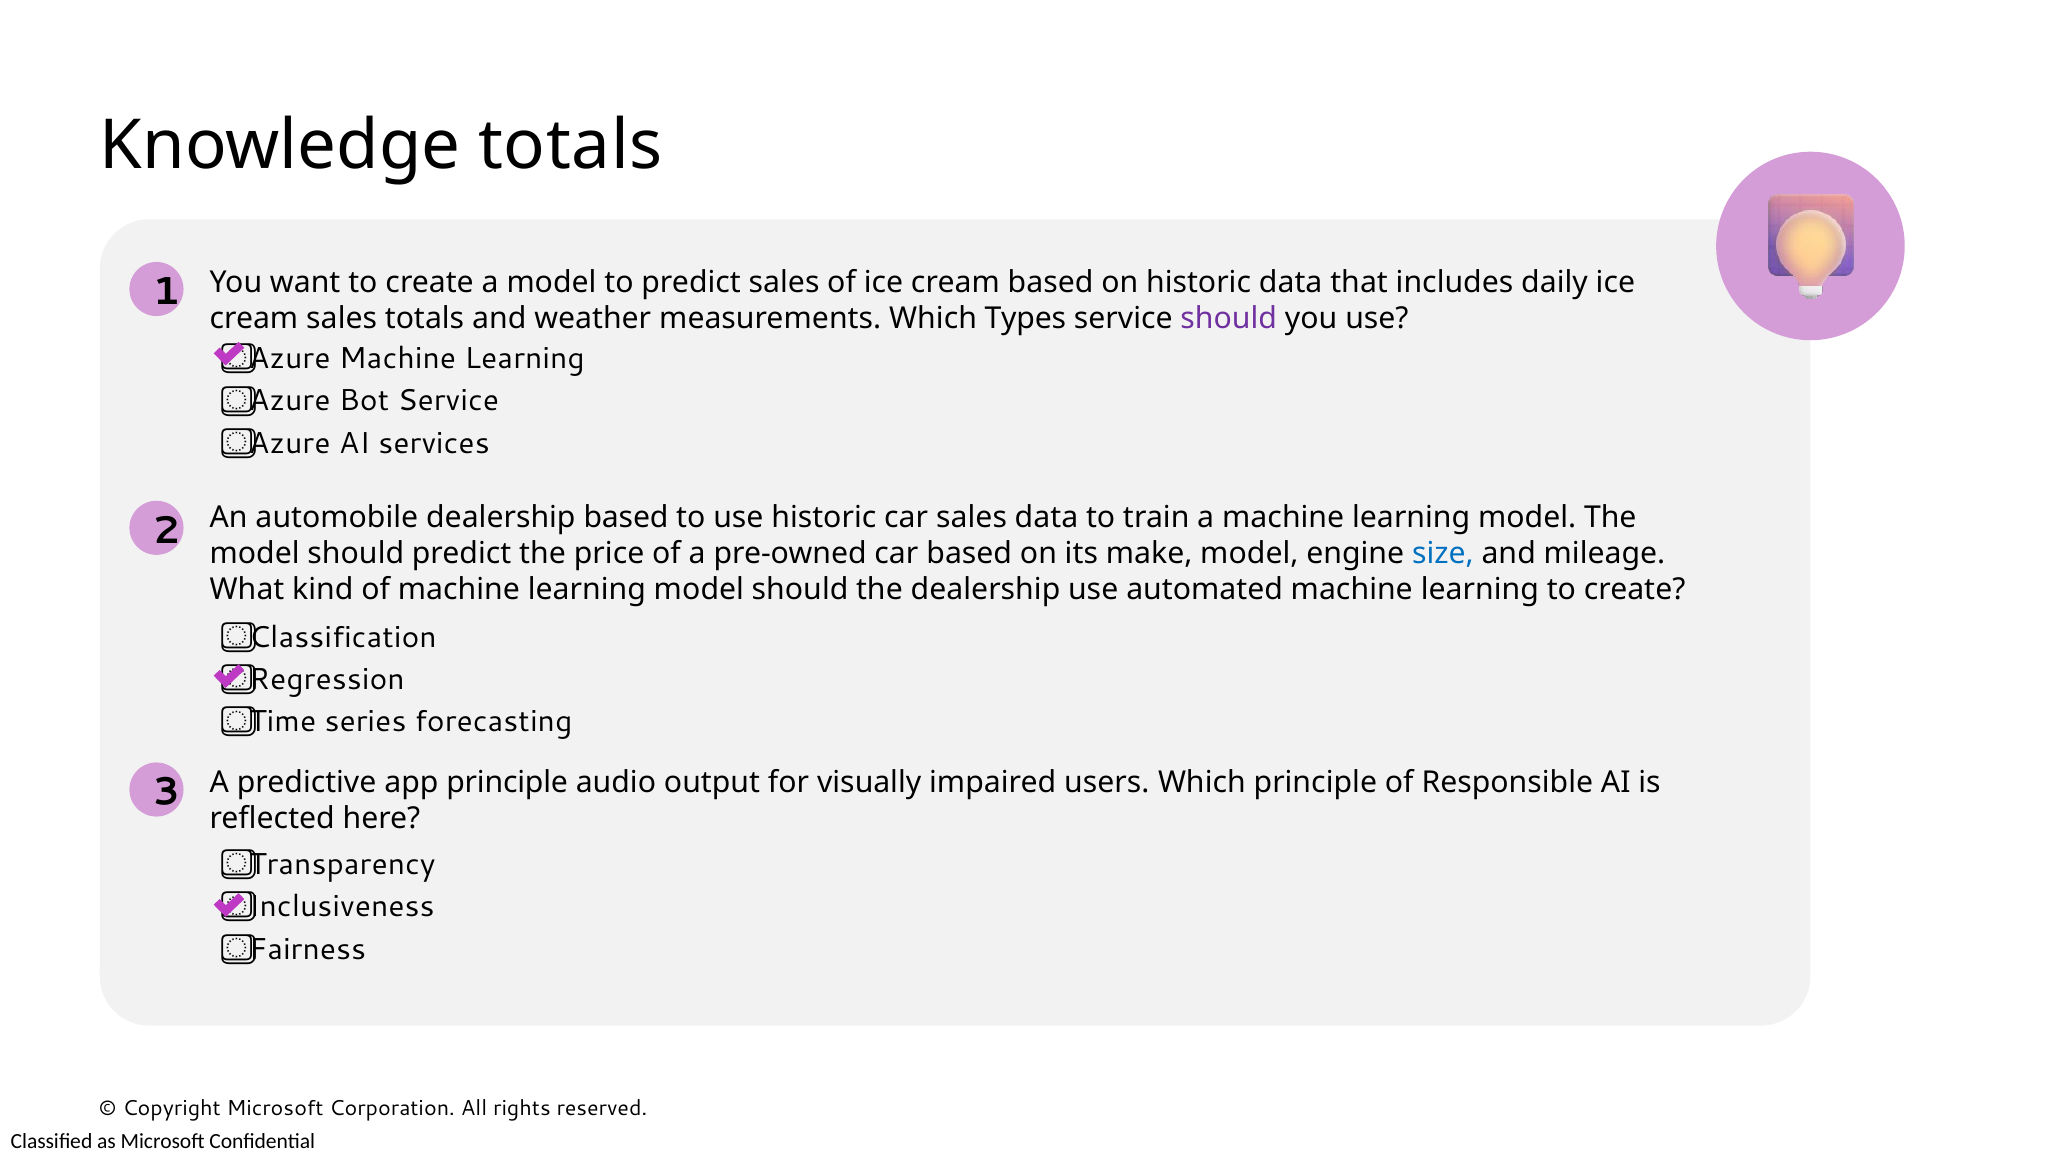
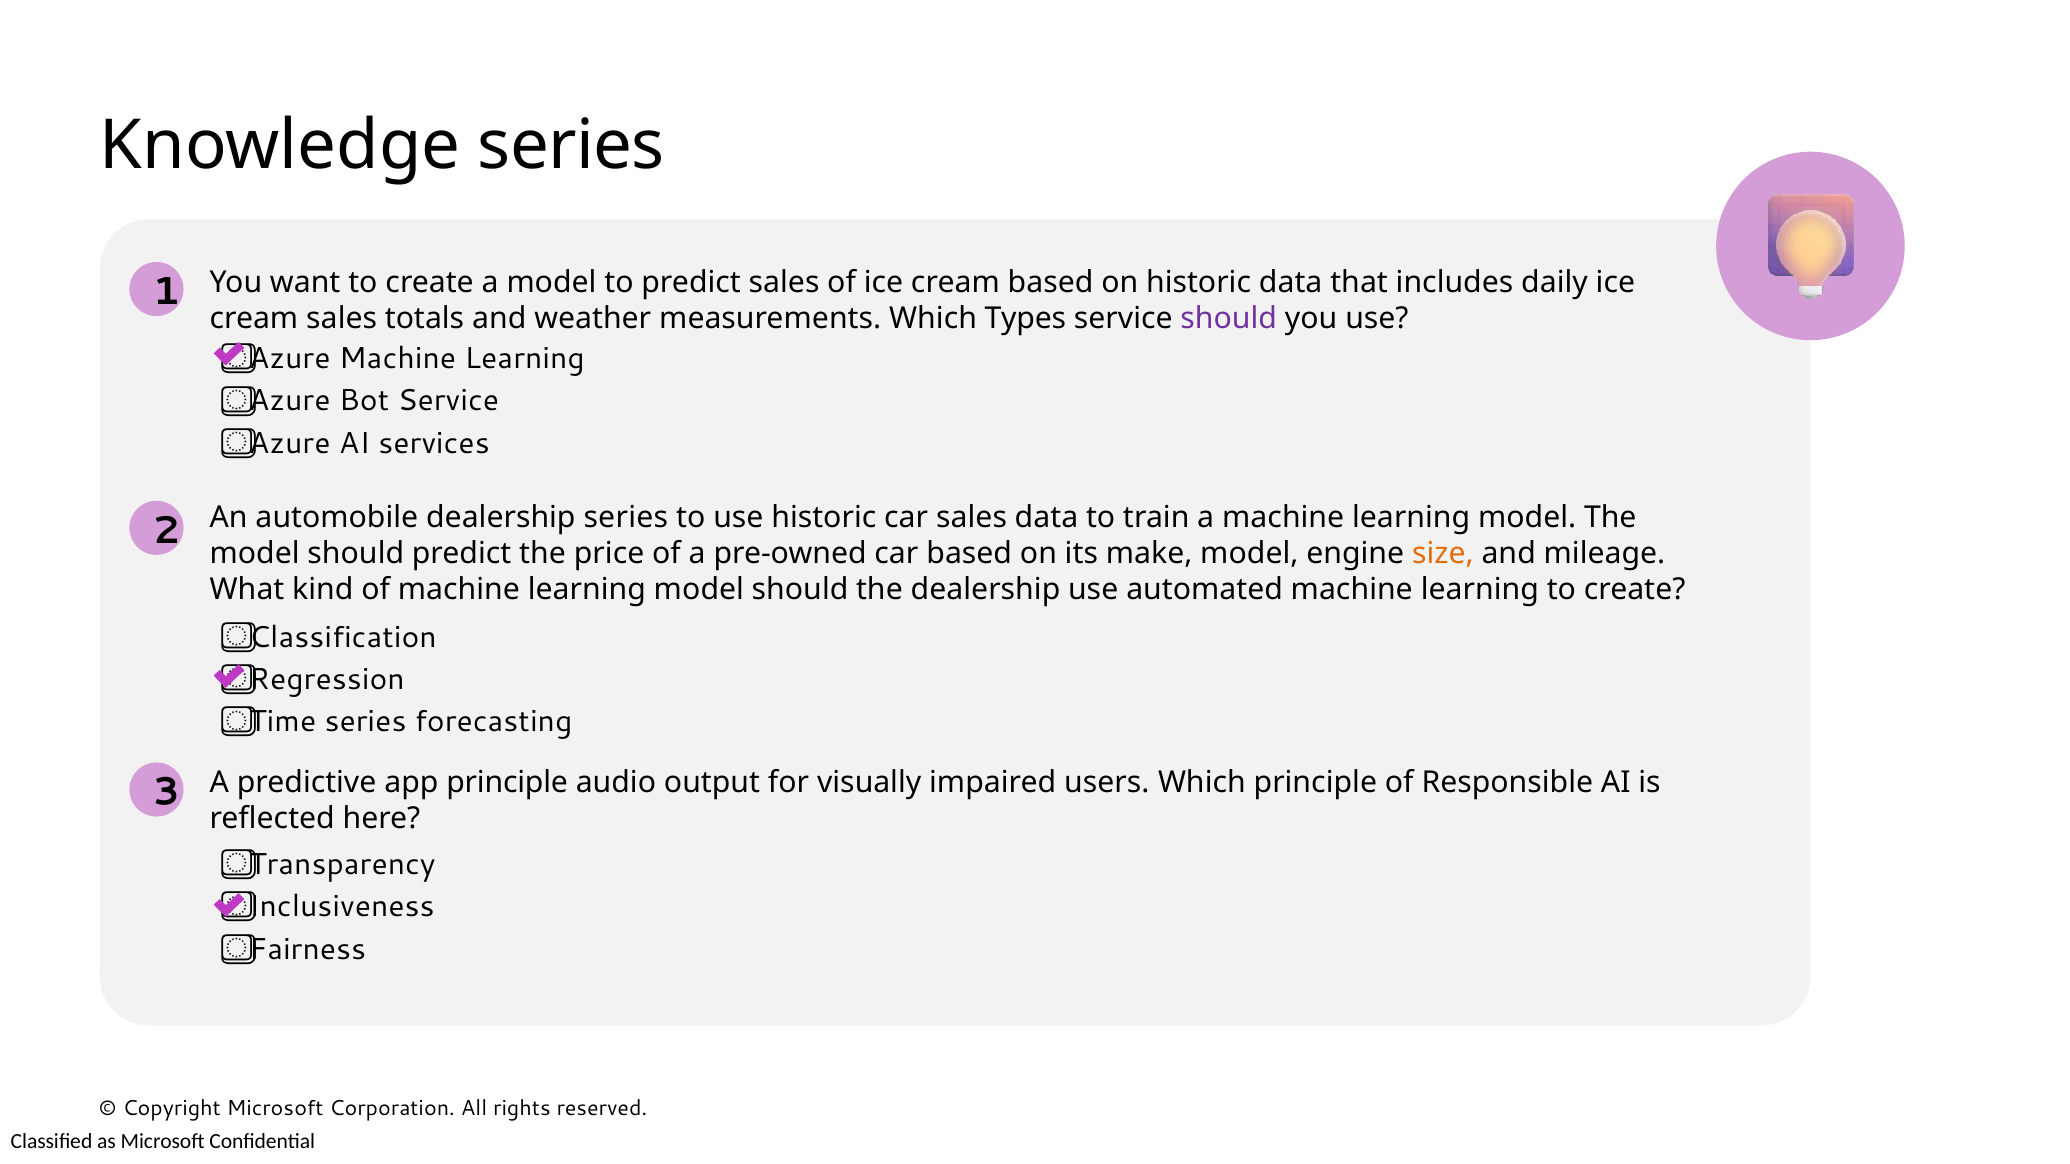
Knowledge totals: totals -> series (571, 146)
dealership based: based -> series (626, 518)
size colour: blue -> orange (1443, 554)
